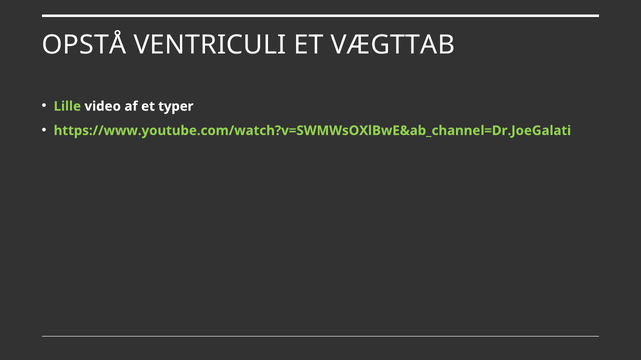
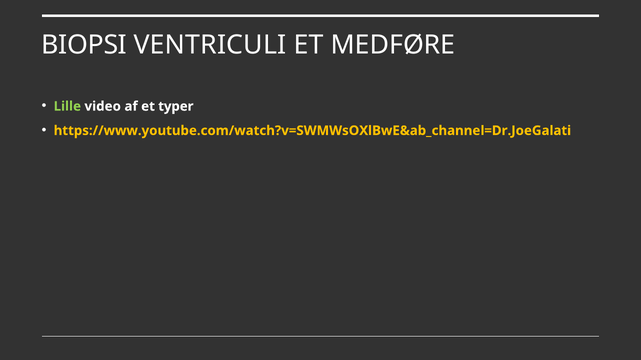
OPSTÅ: OPSTÅ -> BIOPSI (84, 45)
VÆGTTAB: VÆGTTAB -> MEDFØRE (393, 45)
https://www.youtube.com/watch?v=SWMWsOXlBwE&ab_channel=Dr.JoeGalati colour: light green -> yellow (312, 131)
